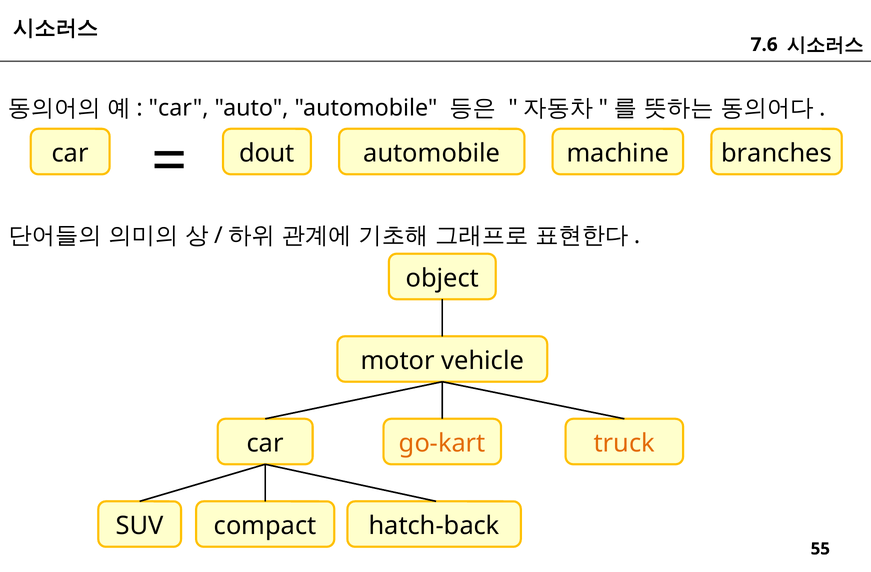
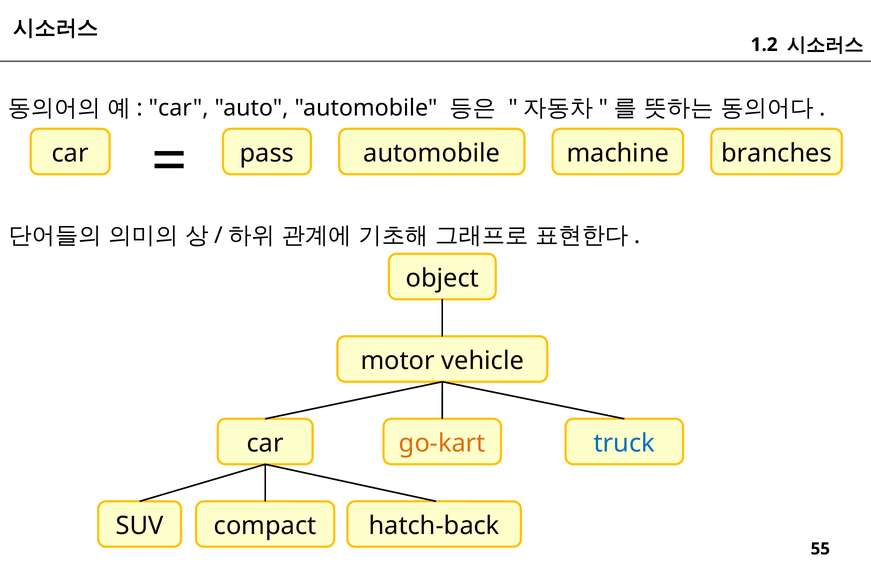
7.6: 7.6 -> 1.2 (764, 45)
dout: dout -> pass (267, 153)
truck colour: orange -> blue (624, 443)
